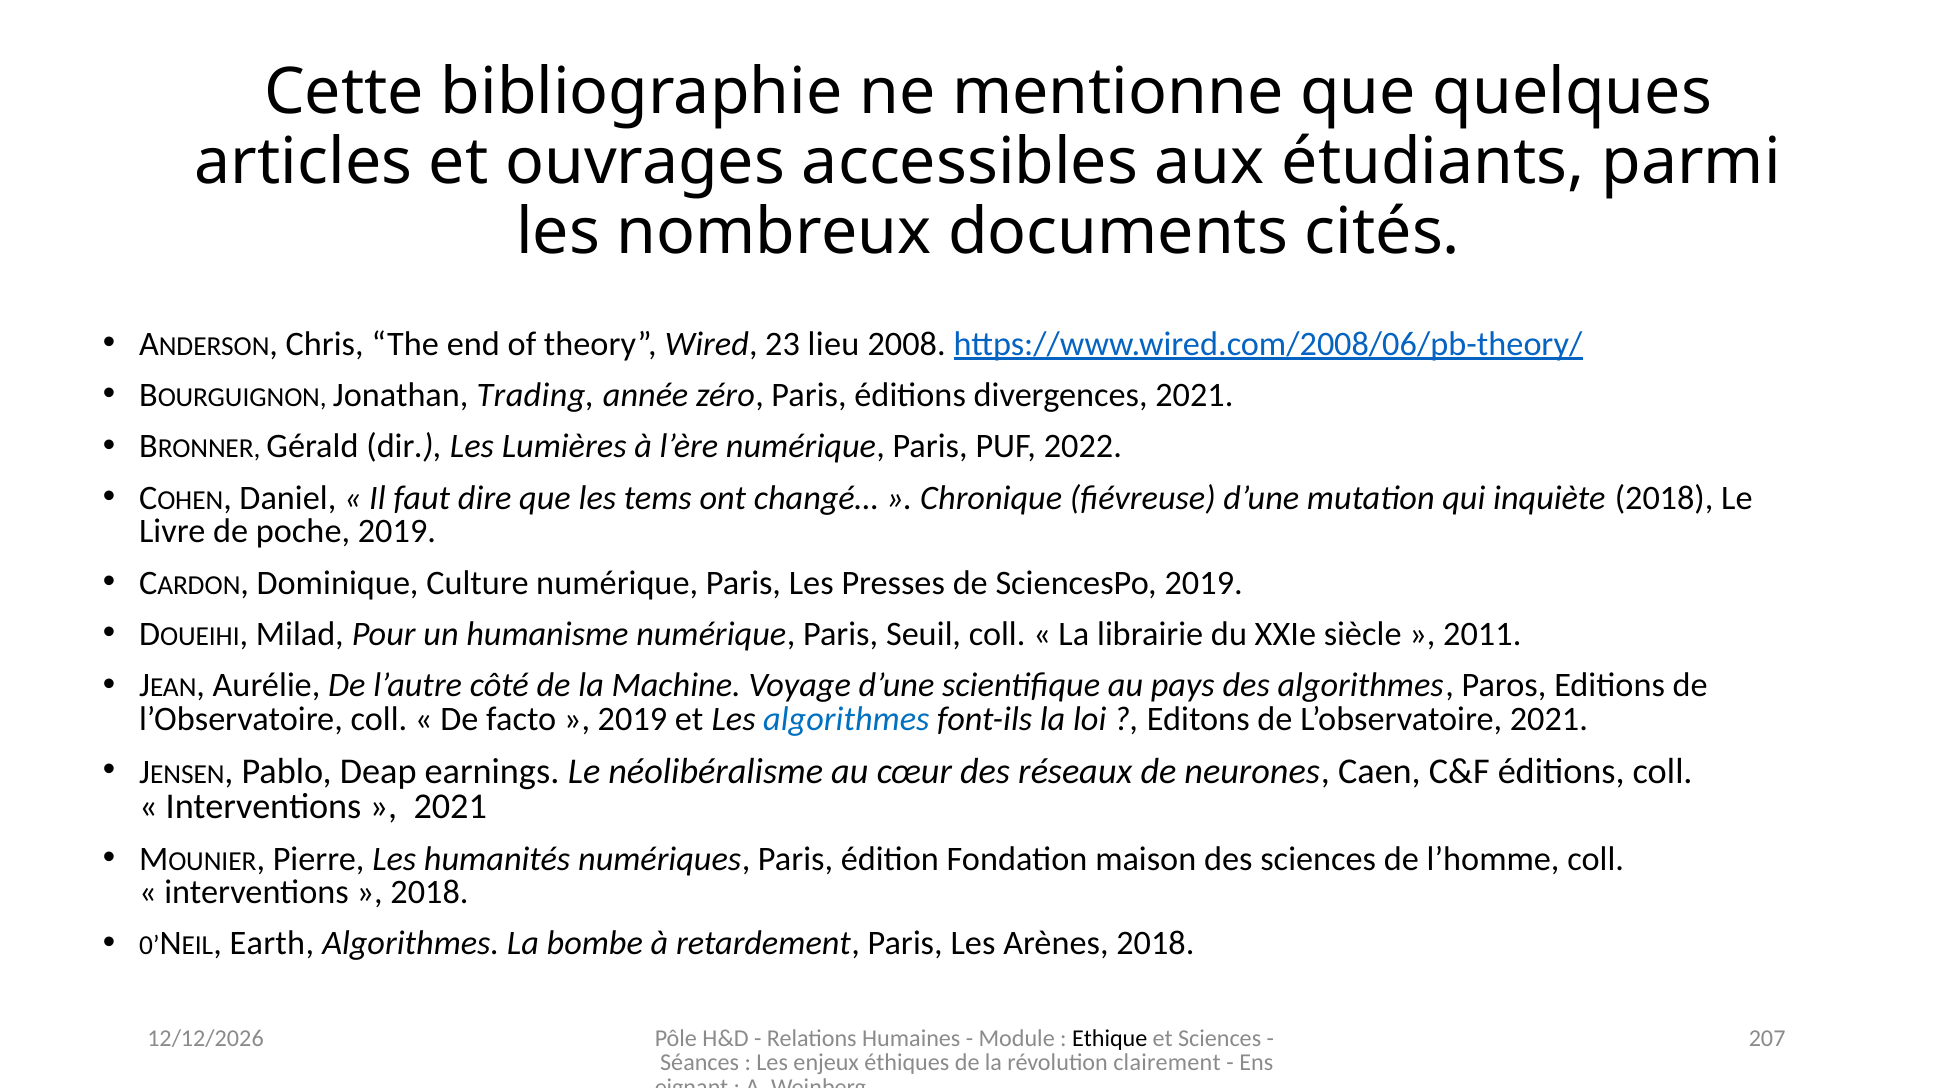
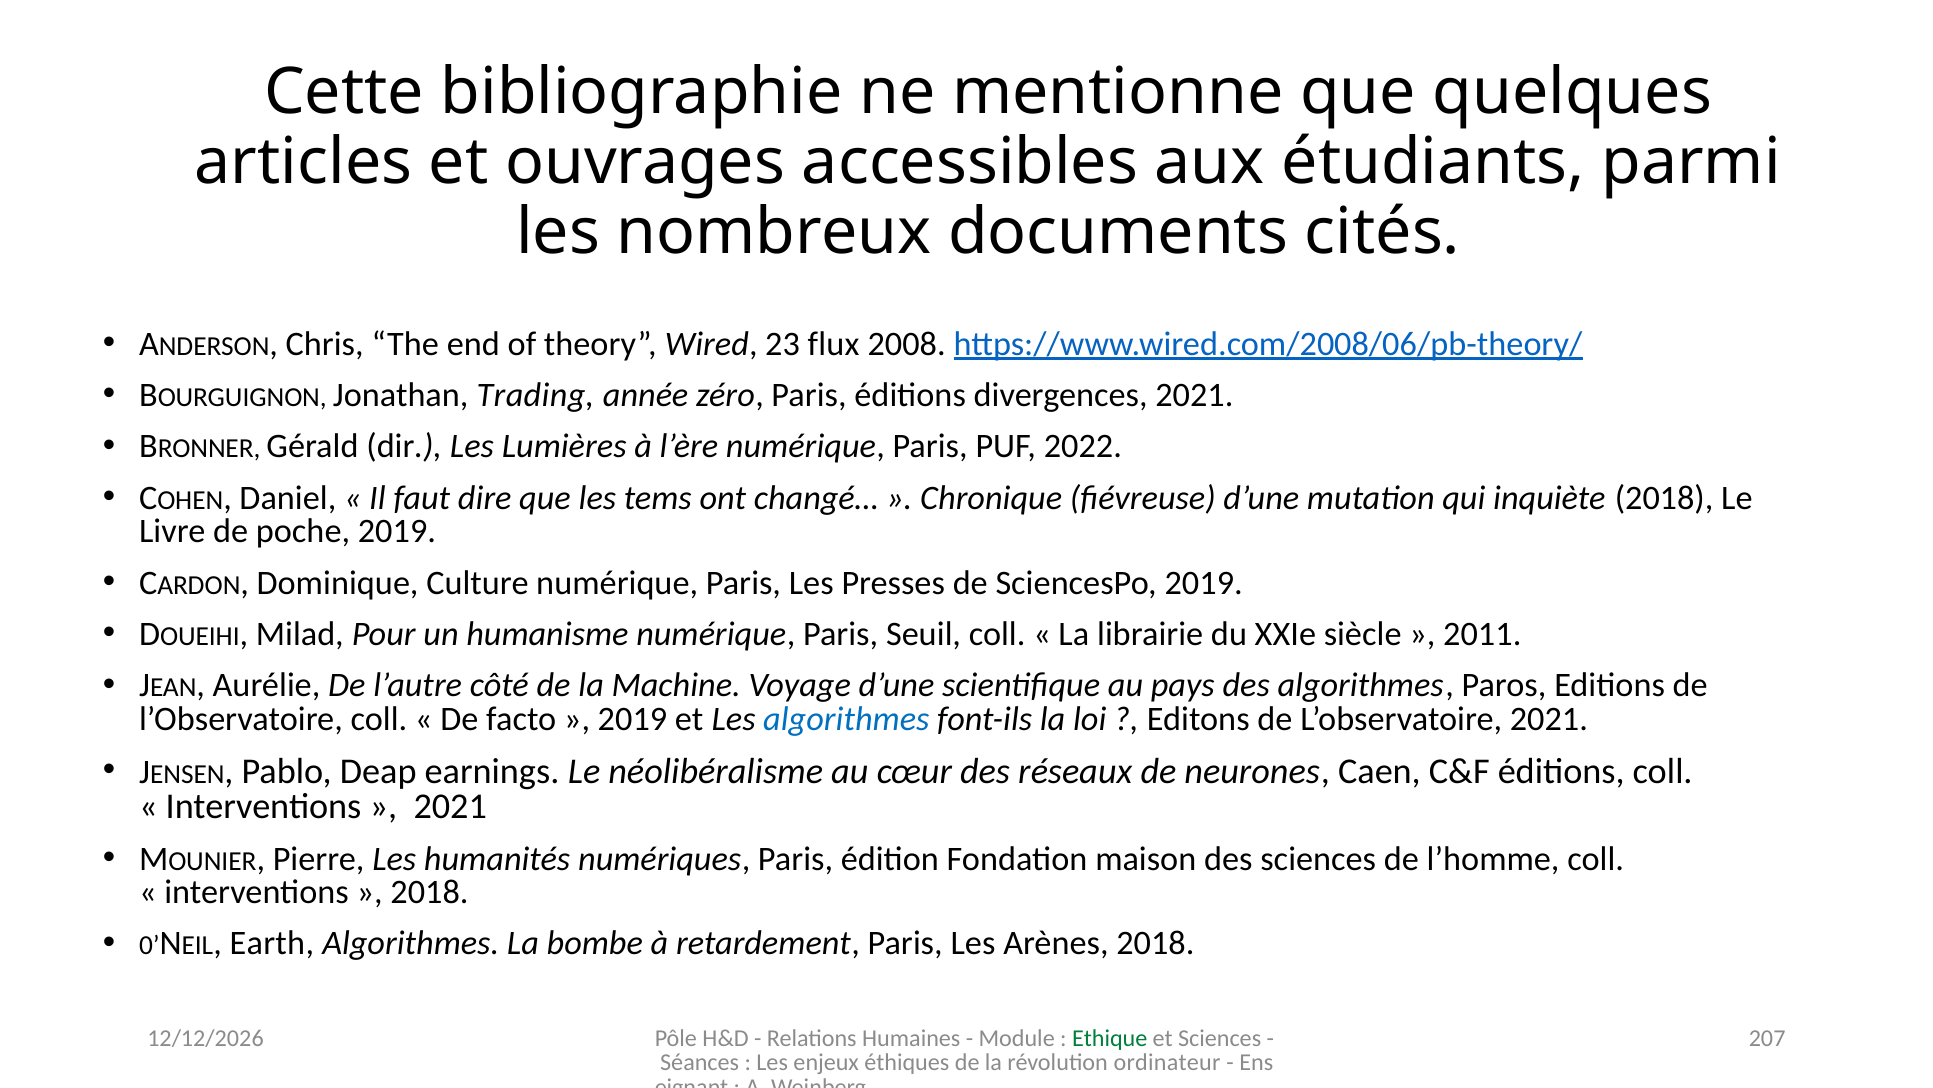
lieu: lieu -> flux (834, 343)
Ethique colour: black -> green (1110, 1038)
clairement: clairement -> ordinateur (1167, 1062)
